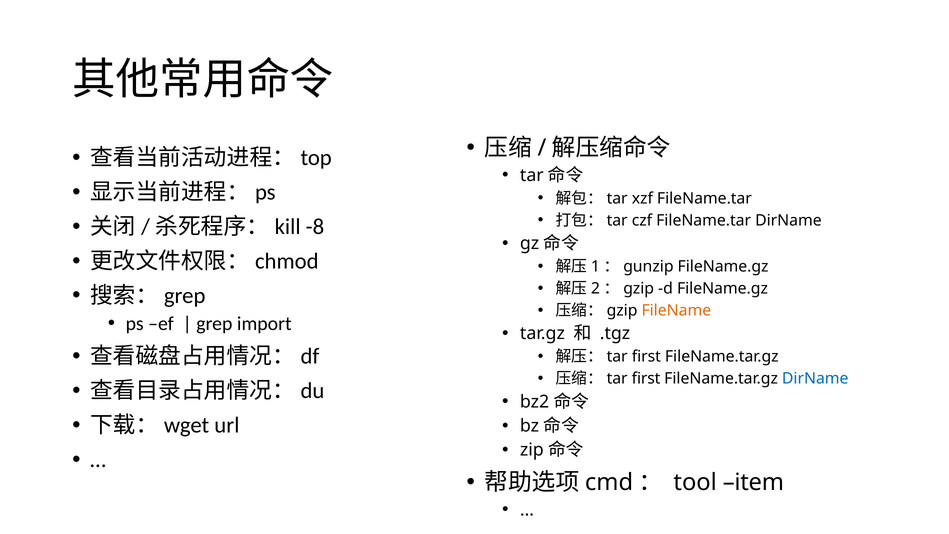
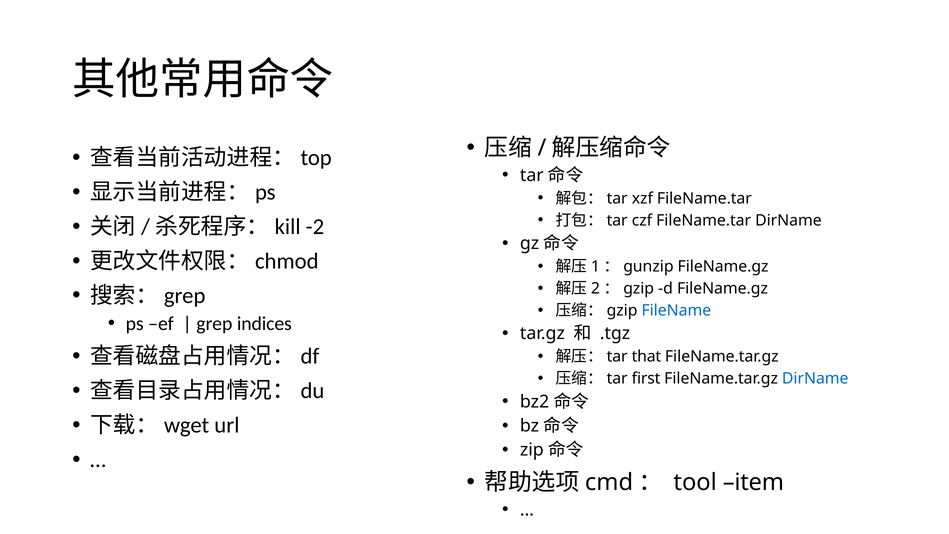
-8: -8 -> -2 (315, 227)
FileName colour: orange -> blue (676, 310)
import: import -> indices (264, 323)
first: first -> that (646, 357)
